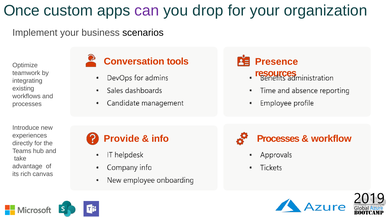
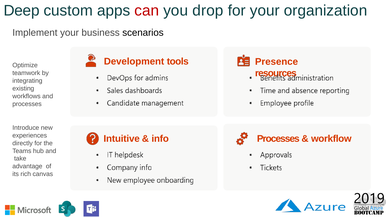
Once: Once -> Deep (22, 11)
can colour: purple -> red (147, 11)
Conversation: Conversation -> Development (134, 62)
Provide: Provide -> Intuitive (122, 139)
